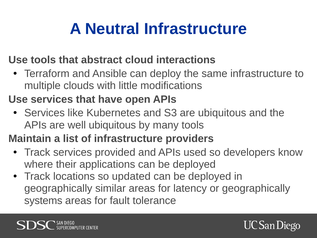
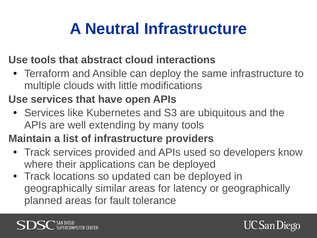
well ubiquitous: ubiquitous -> extending (112, 125)
systems: systems -> planned (43, 200)
